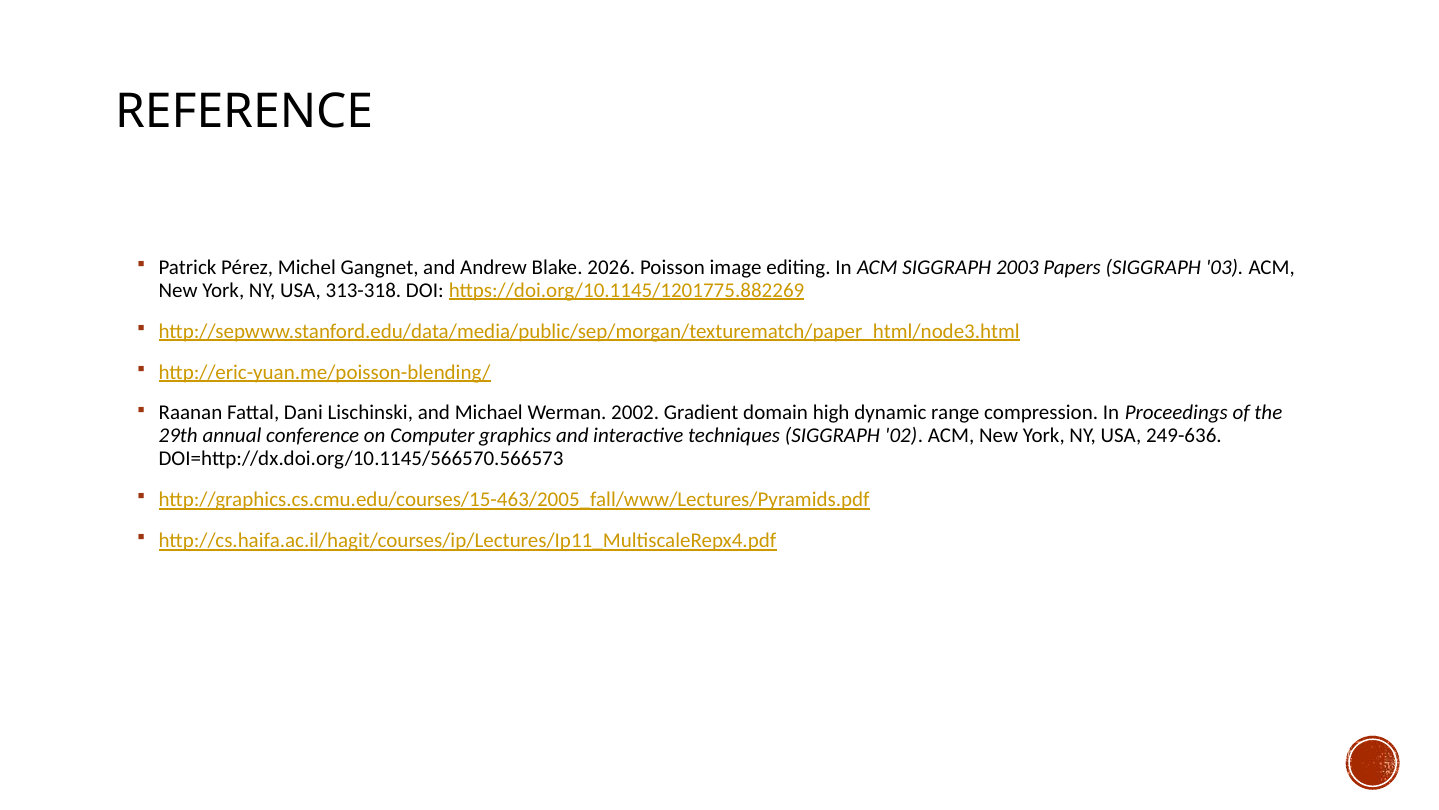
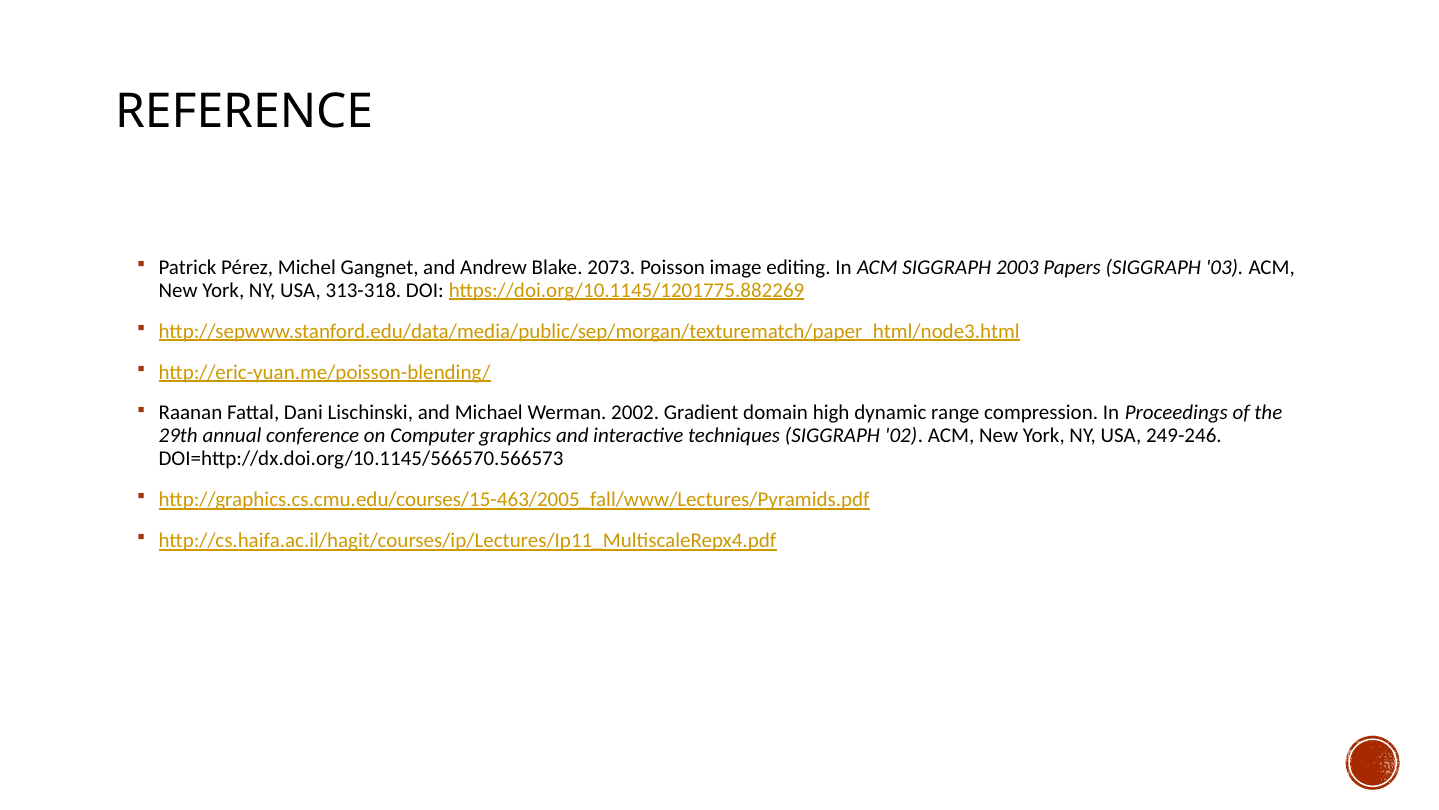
2026: 2026 -> 2073 (611, 267)
249-636: 249-636 -> 249-246 (1184, 435)
